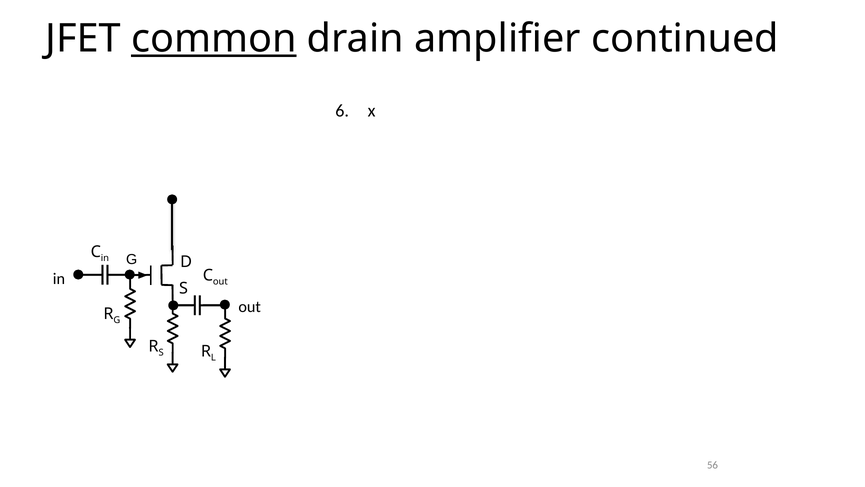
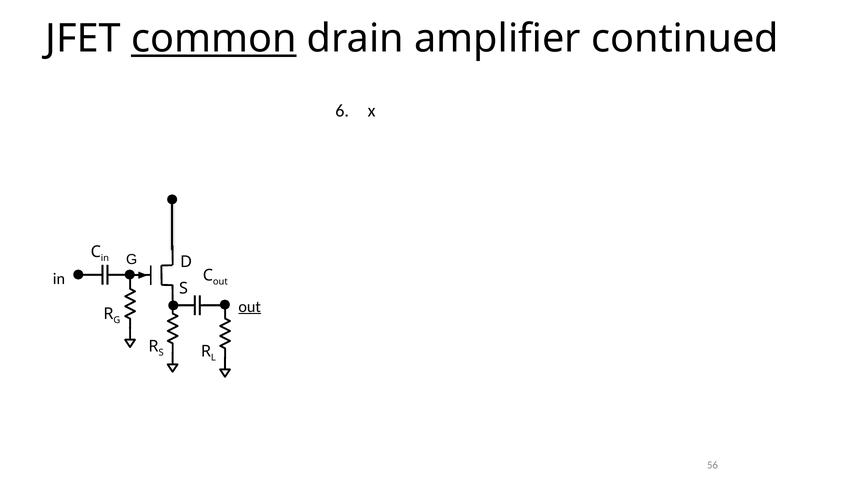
out underline: none -> present (250, 306)
